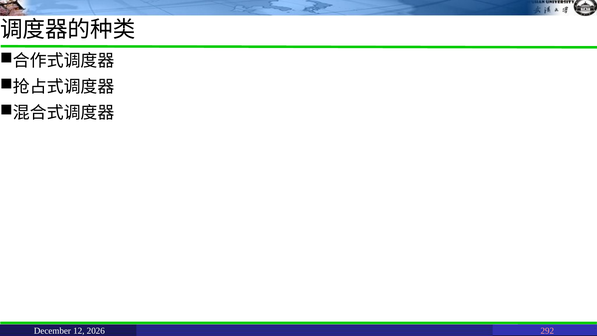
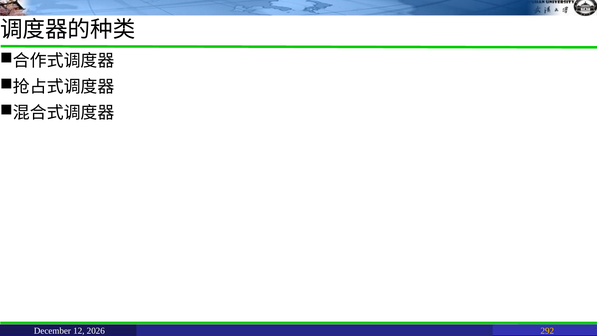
292 colour: pink -> yellow (547, 331)
